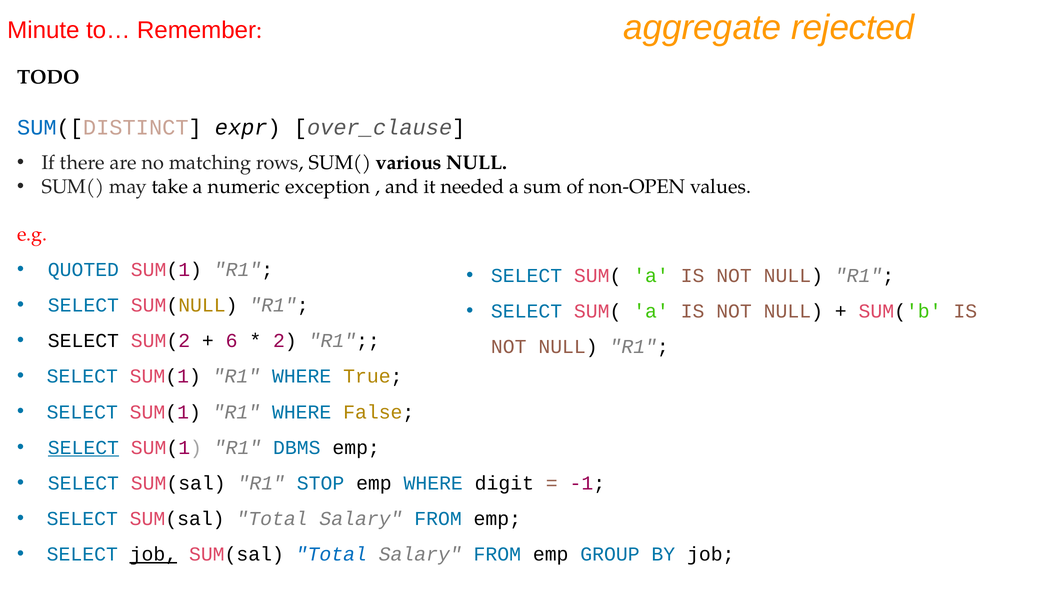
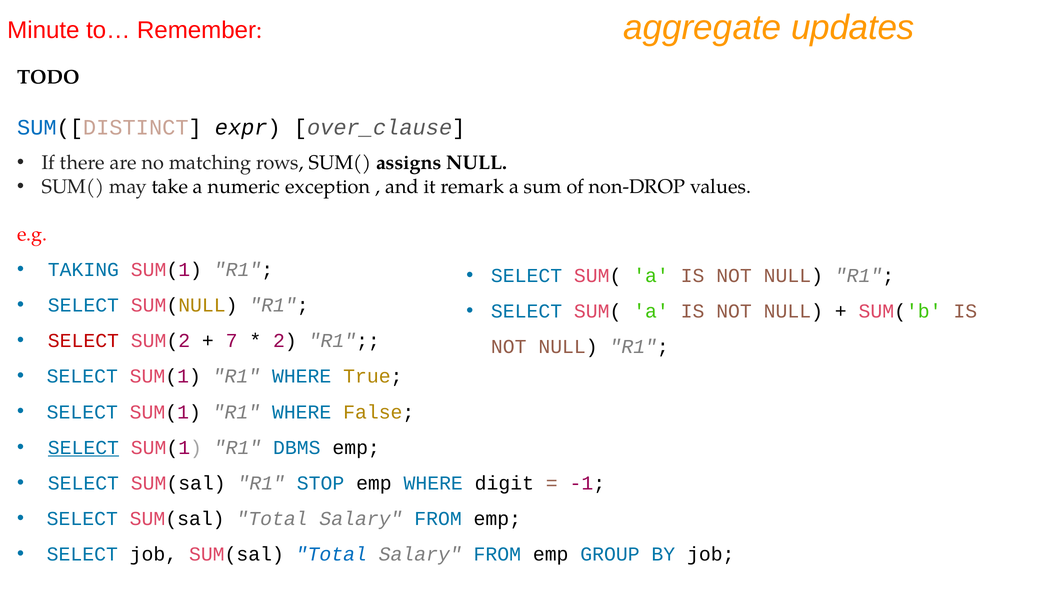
rejected: rejected -> updates (853, 27)
various: various -> assigns (409, 163)
needed: needed -> remark (472, 187)
non-OPEN: non-OPEN -> non-DROP (637, 187)
QUOTED: QUOTED -> TAKING (83, 270)
SELECT colour: black -> red (83, 341)
6: 6 -> 7 (232, 341)
job underline: present -> none (153, 554)
